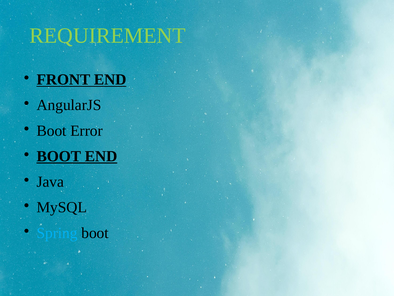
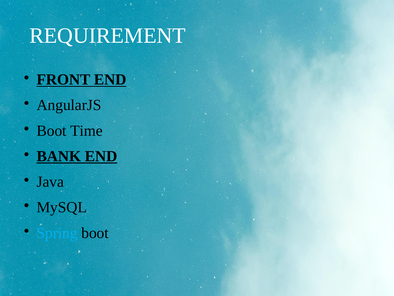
REQUIREMENT colour: light green -> white (108, 36)
Error: Error -> Time (86, 130)
BOOT: BOOT -> BANK (59, 156)
